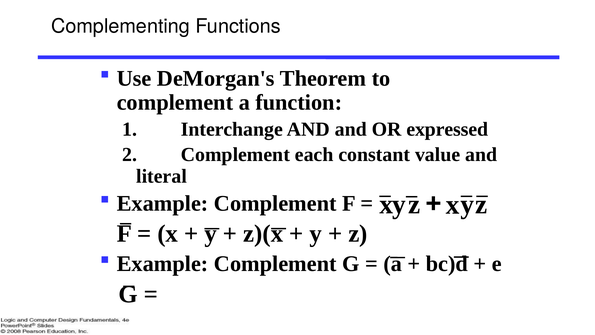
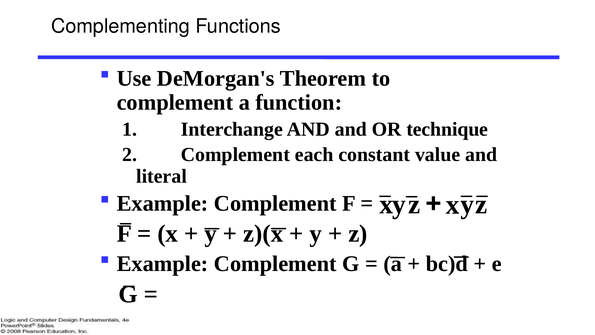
expressed: expressed -> technique (447, 129)
